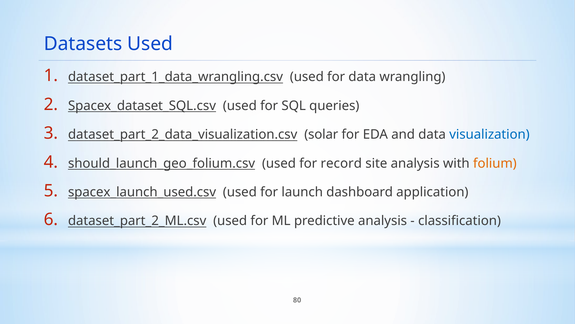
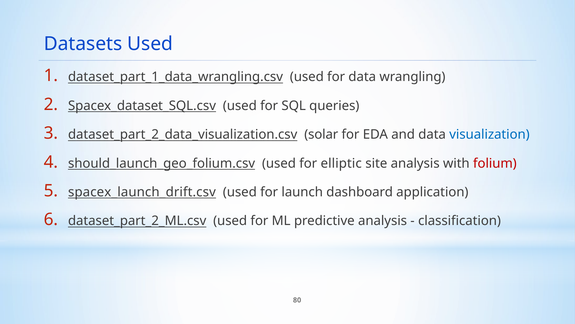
record: record -> elliptic (341, 163)
folium colour: orange -> red (495, 163)
spacex_launch_used.csv: spacex_launch_used.csv -> spacex_launch_drift.csv (142, 192)
